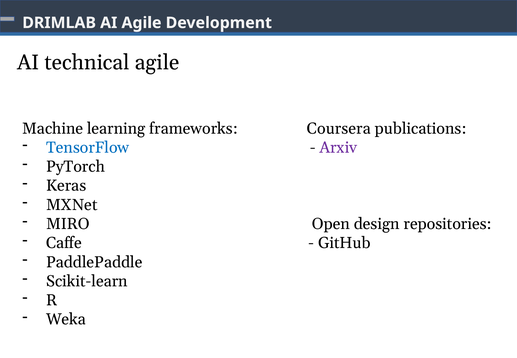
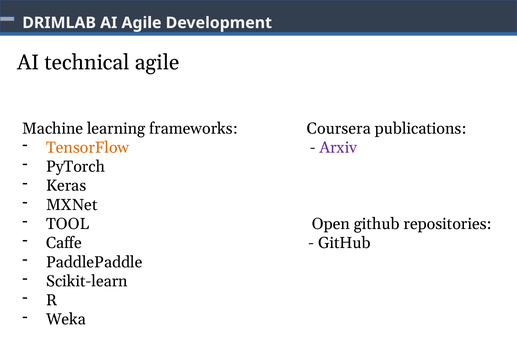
TensorFlow colour: blue -> orange (88, 147)
MIRO: MIRO -> TOOL (68, 224)
Open design: design -> github (377, 224)
